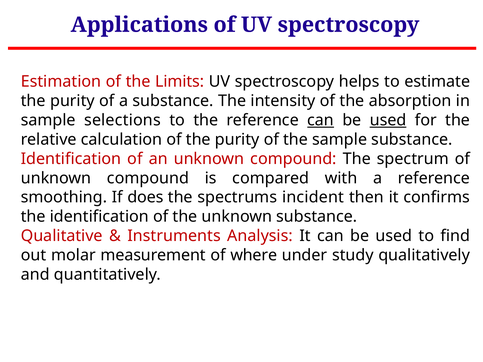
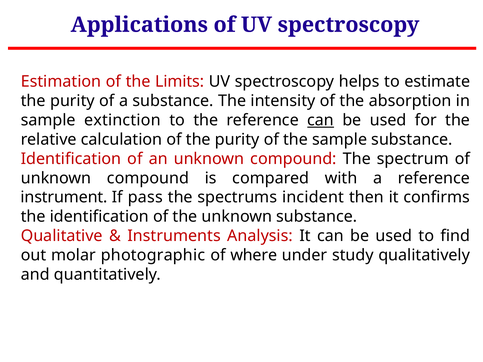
selections: selections -> extinction (122, 120)
used underline: present -> none (388, 120)
smoothing: smoothing -> instrument (64, 197)
does: does -> pass (145, 197)
measurement: measurement -> photographic (153, 255)
